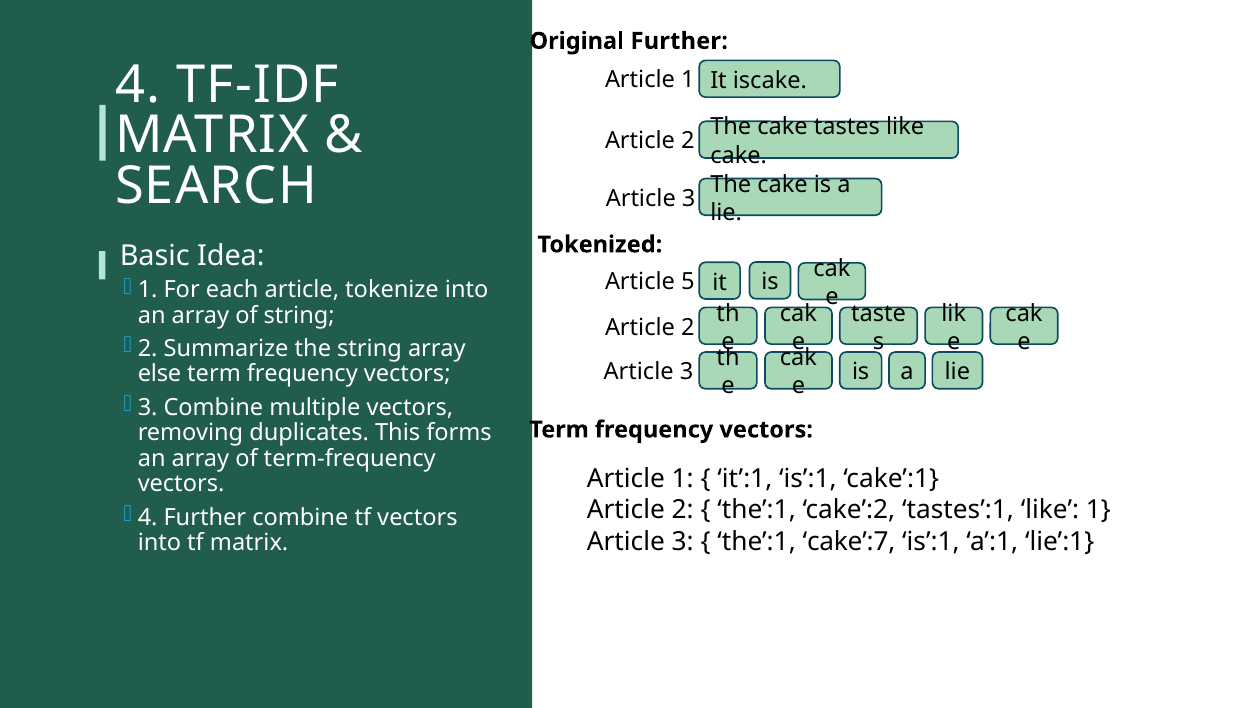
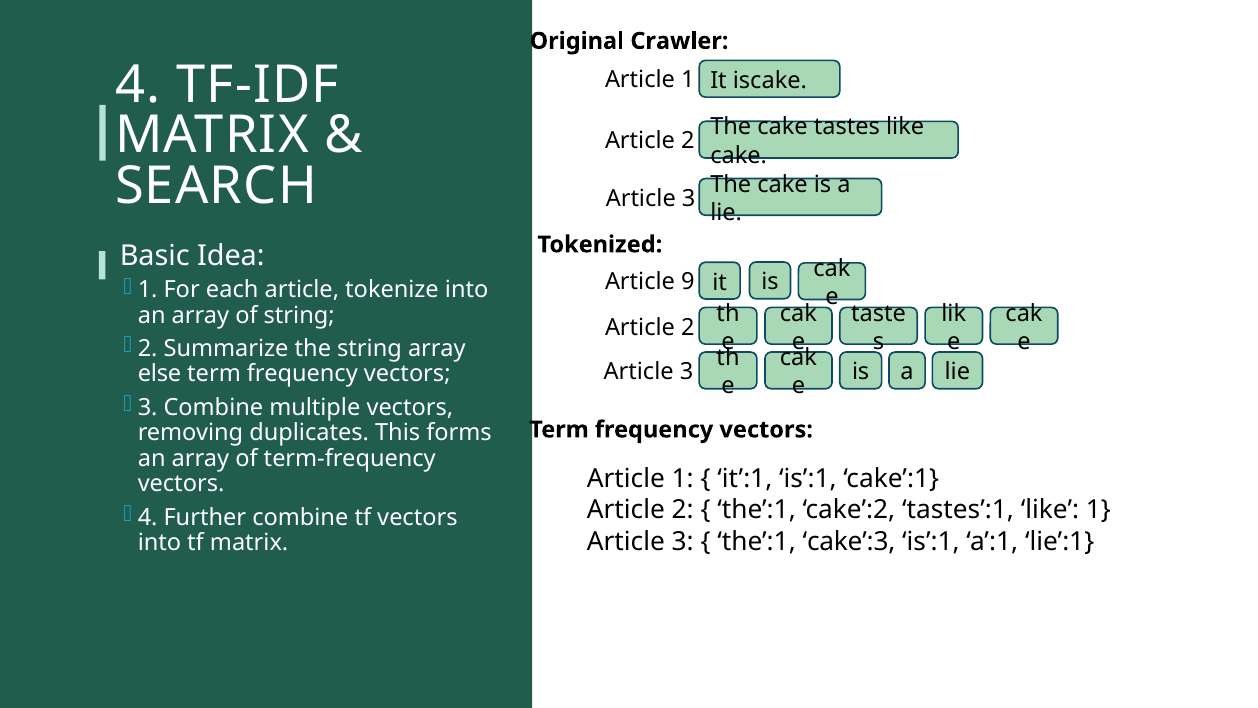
Original Further: Further -> Crawler (679, 41)
5: 5 -> 9 (688, 282)
cake’:7: cake’:7 -> cake’:3 (849, 541)
